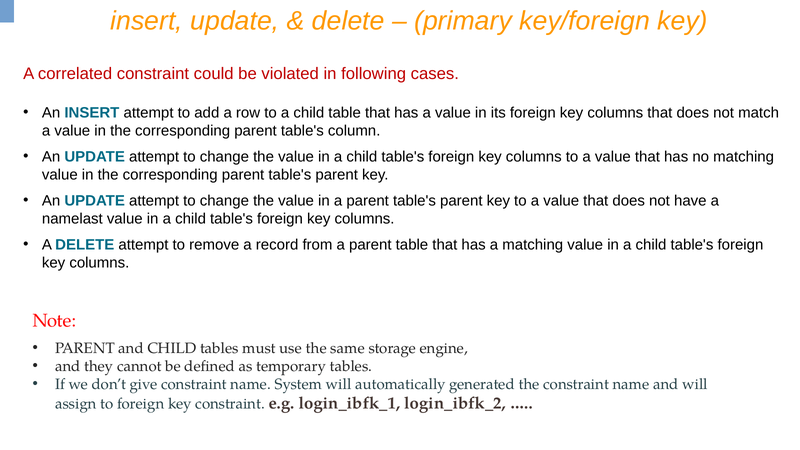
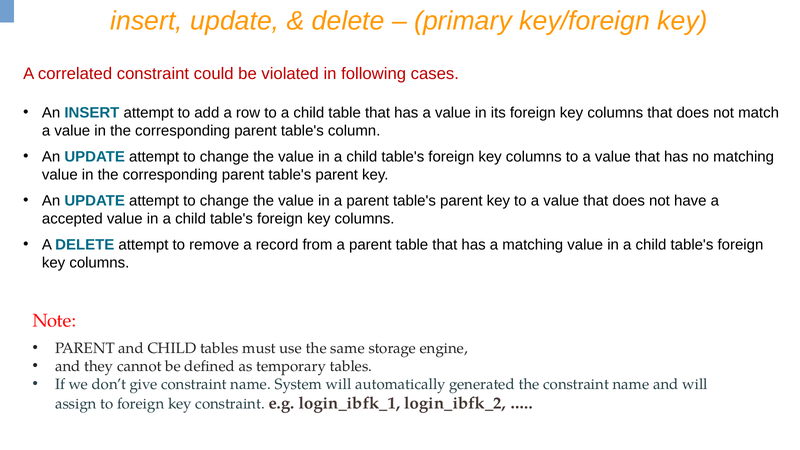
namelast: namelast -> accepted (72, 219)
